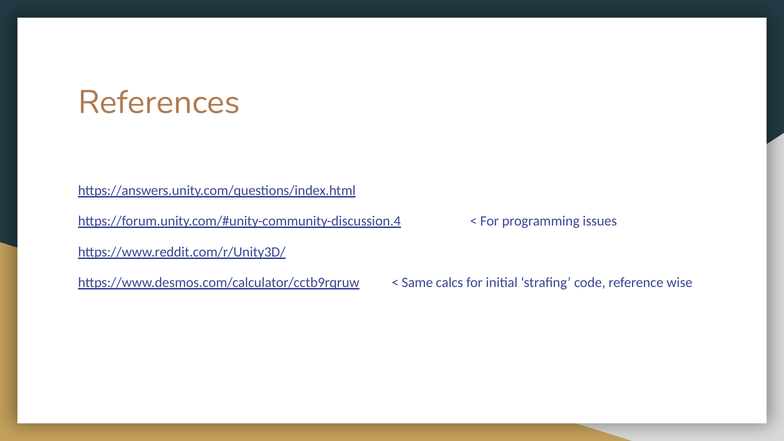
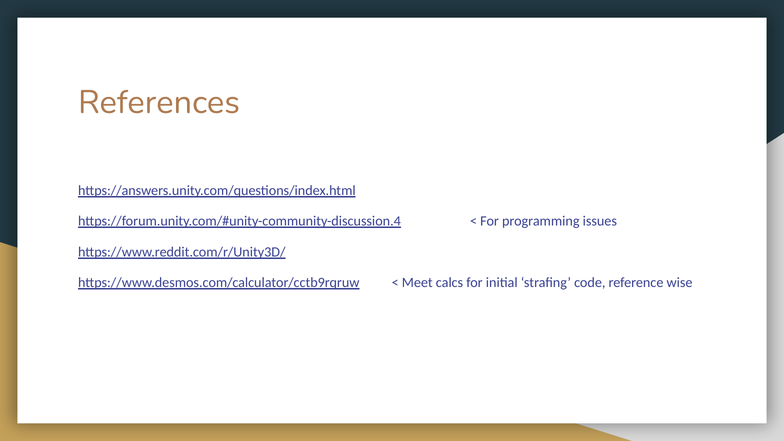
Same: Same -> Meet (417, 283)
